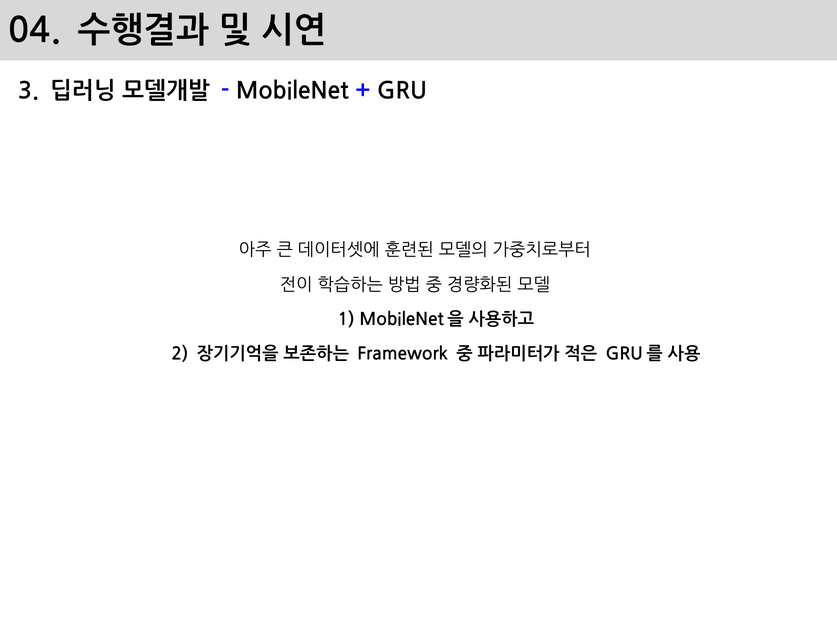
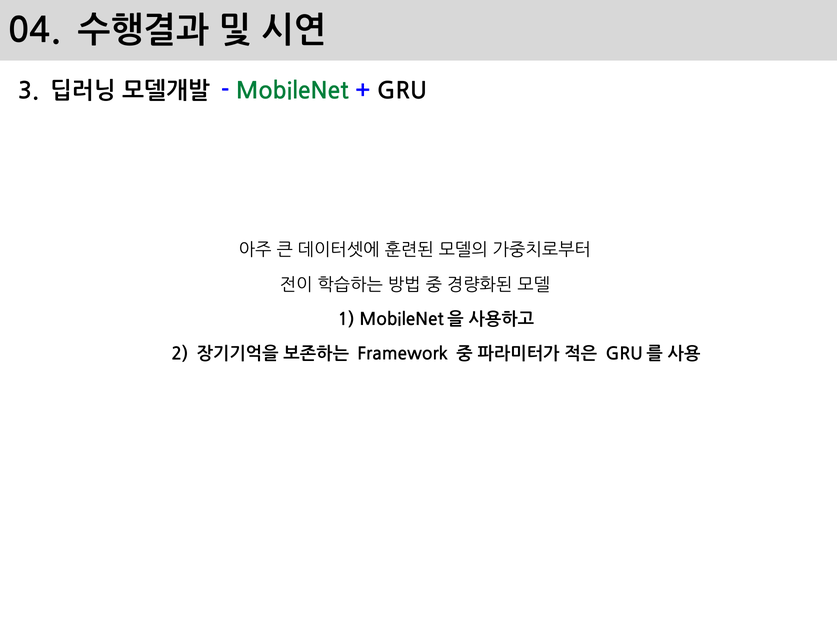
MobileNet colour: black -> green (292, 91)
